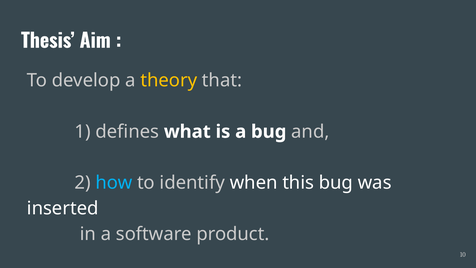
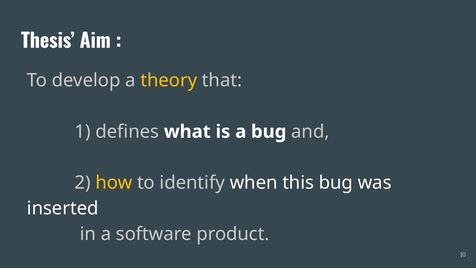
how colour: light blue -> yellow (114, 183)
